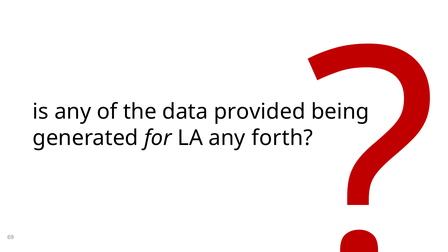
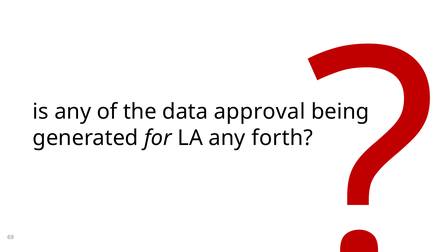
provided: provided -> approval (259, 112)
